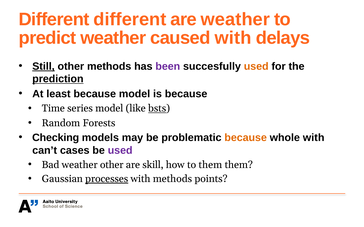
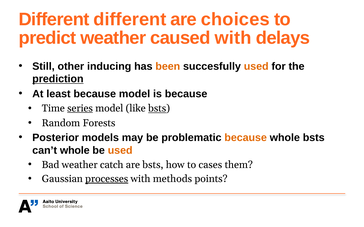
are weather: weather -> choices (235, 19)
Still underline: present -> none (43, 66)
other methods: methods -> inducing (109, 66)
been colour: purple -> orange (168, 66)
series underline: none -> present (80, 108)
Checking: Checking -> Posterior (56, 138)
whole with: with -> bsts (314, 138)
can’t cases: cases -> whole (75, 151)
used colour: purple -> orange (120, 151)
weather other: other -> catch (112, 165)
are skill: skill -> bsts (153, 165)
to them: them -> cases (210, 165)
